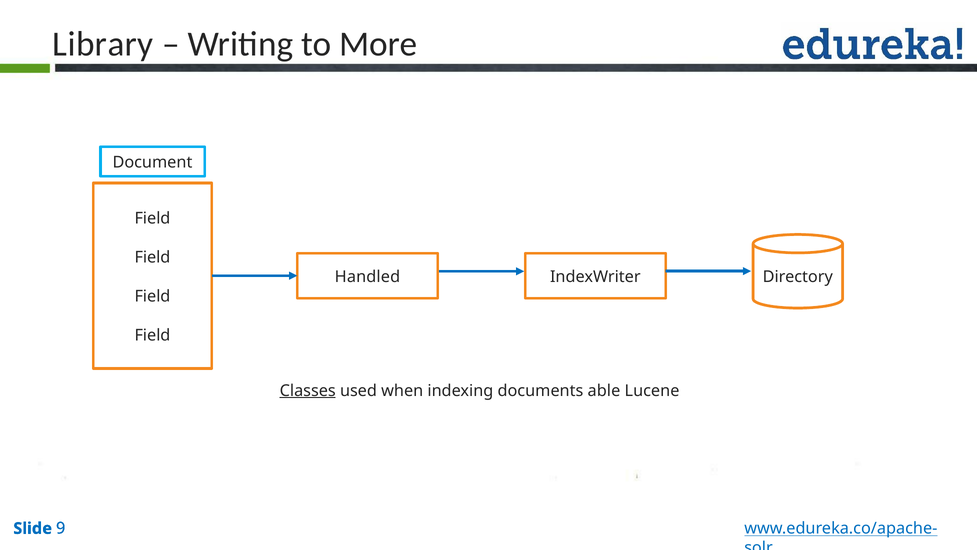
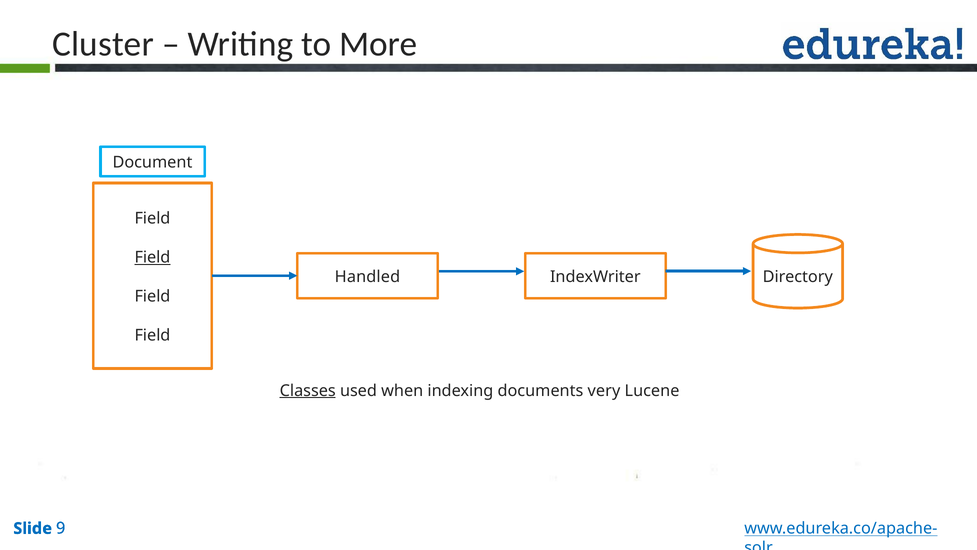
Library: Library -> Cluster (103, 44)
Field underline: none -> present (152, 257)
able: able -> very (604, 390)
